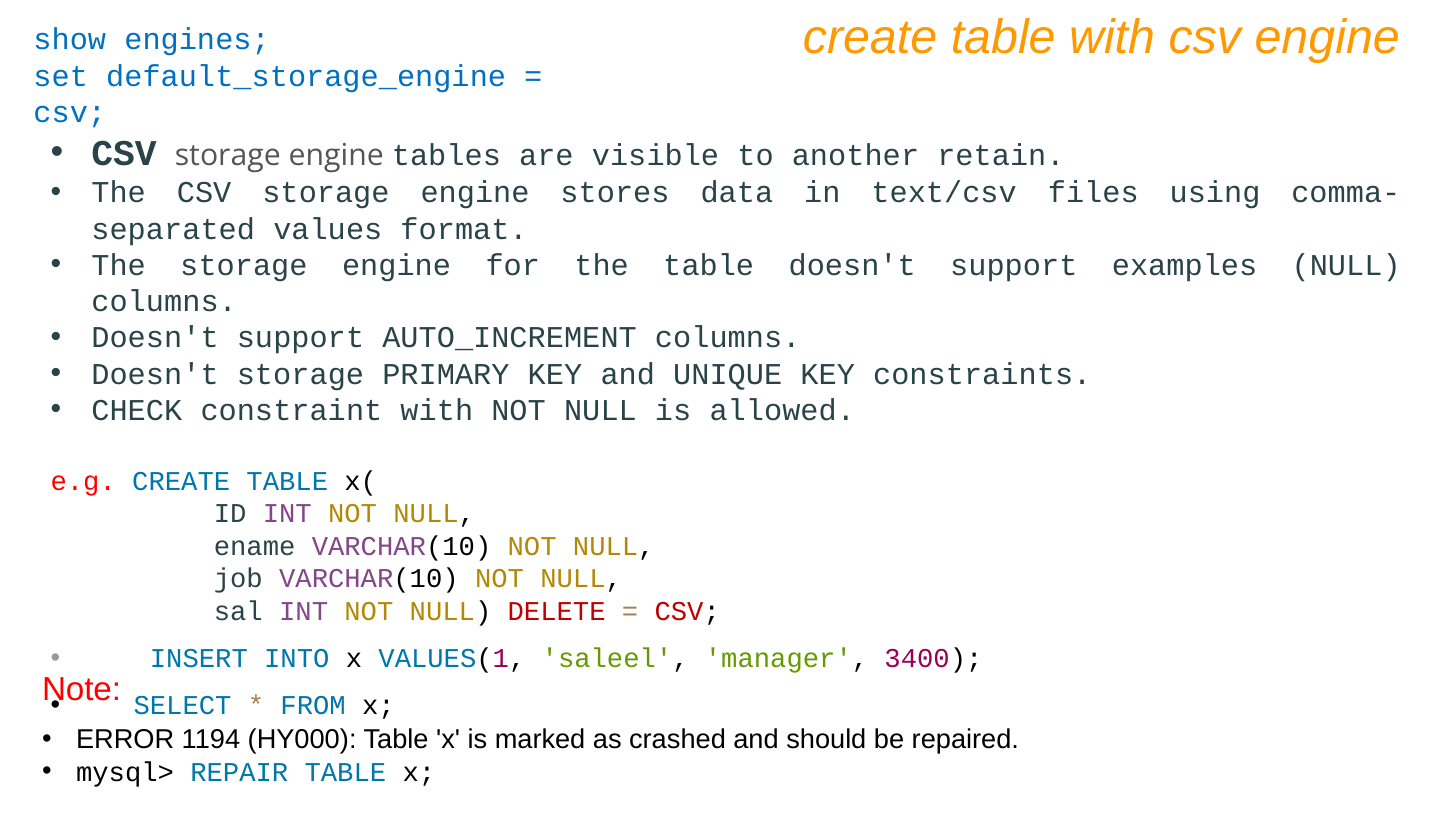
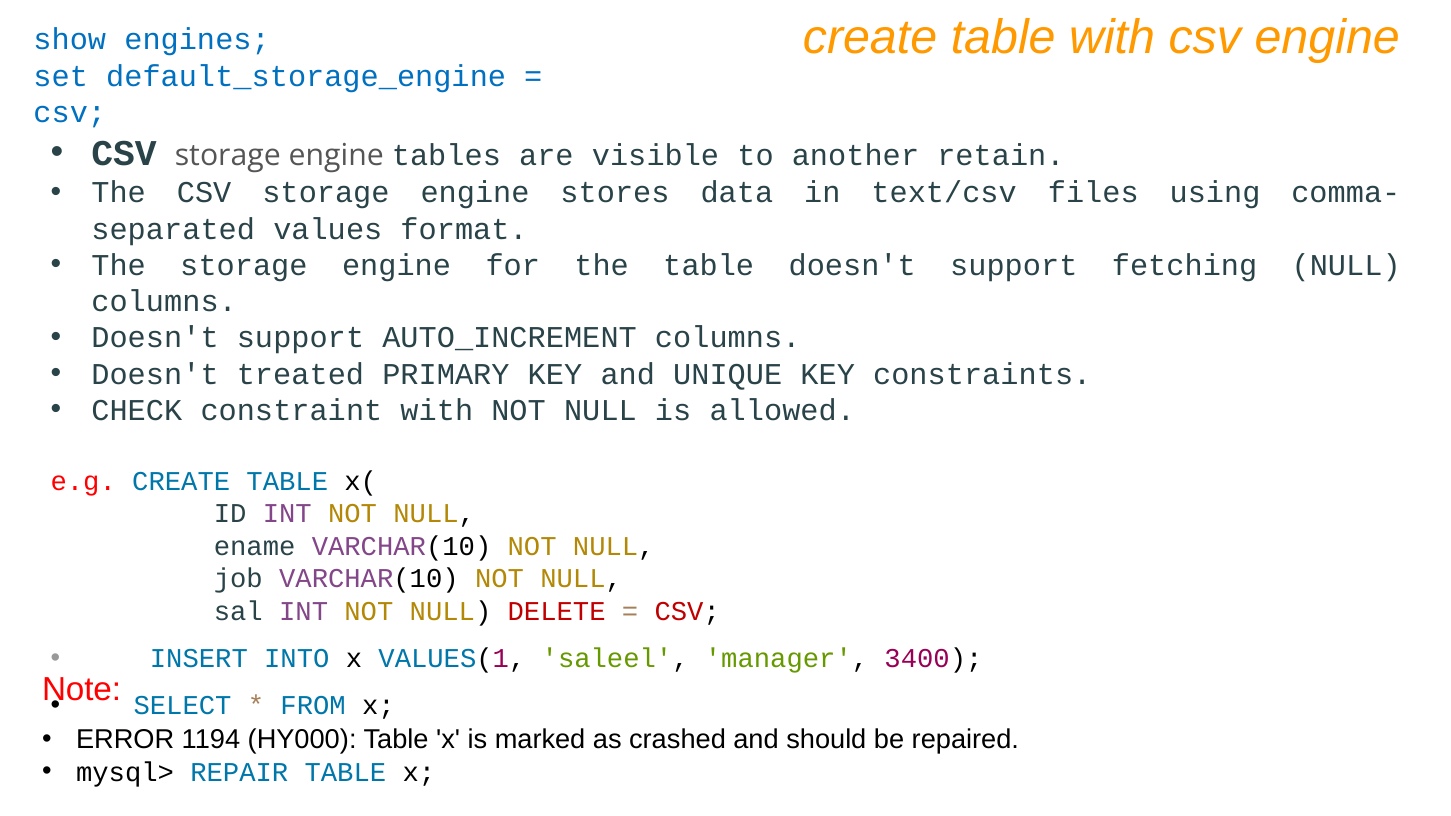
examples: examples -> fetching (1185, 266)
Doesn't storage: storage -> treated (300, 374)
